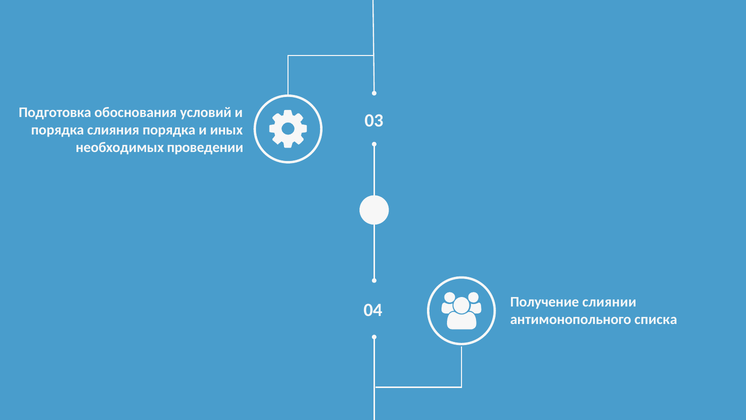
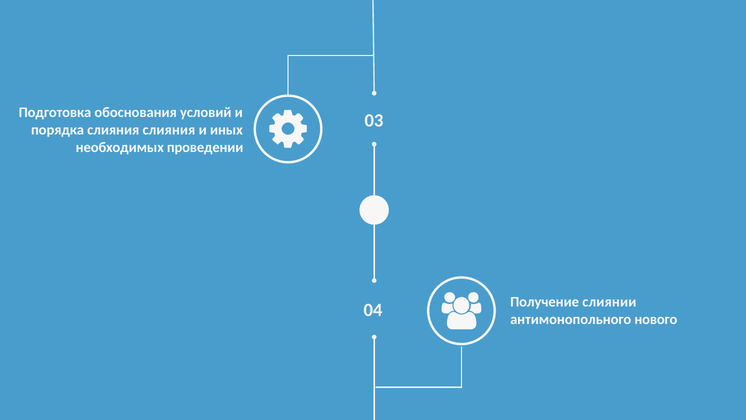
слияния порядка: порядка -> слияния (169, 130)
списка: списка -> нового (656, 319)
